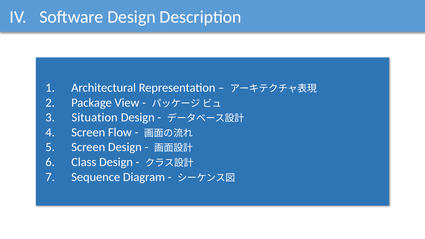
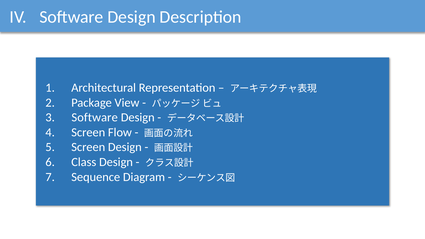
Situation: Situation -> Software (95, 118)
